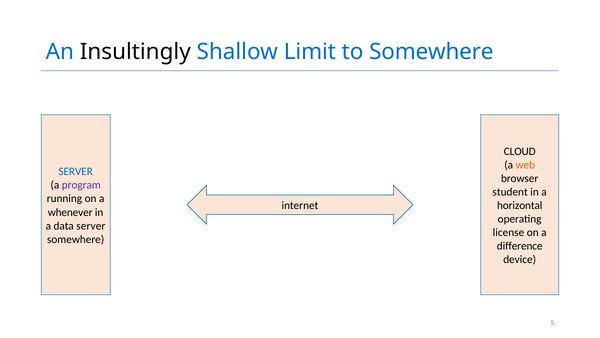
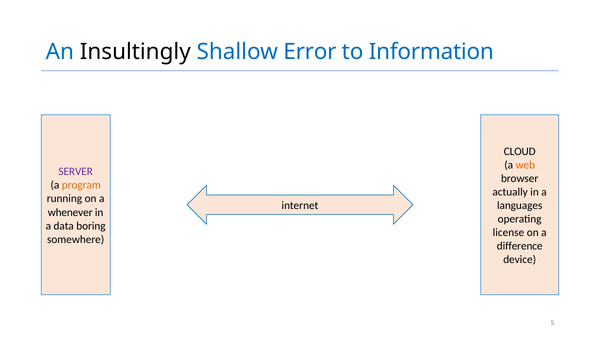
Limit: Limit -> Error (310, 52)
to Somewhere: Somewhere -> Information (431, 52)
SERVER colour: blue -> purple (76, 171)
program colour: purple -> orange (81, 185)
student: student -> actually (510, 192)
horizontal: horizontal -> languages (520, 205)
data server: server -> boring (91, 225)
